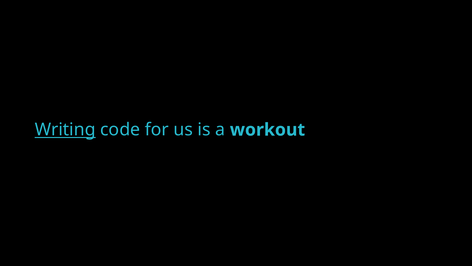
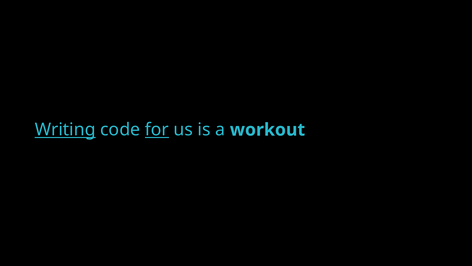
for underline: none -> present (157, 130)
